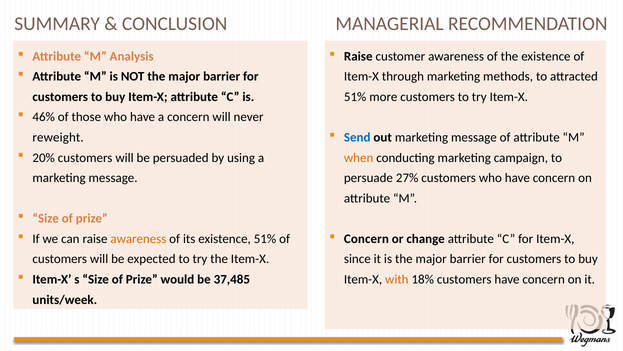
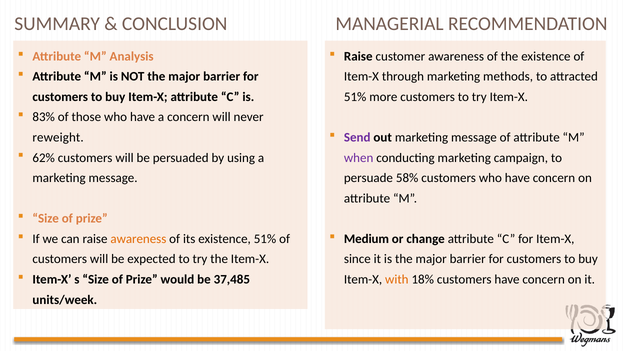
46%: 46% -> 83% (44, 117)
Send colour: blue -> purple (357, 137)
20%: 20% -> 62% (44, 158)
when colour: orange -> purple (359, 158)
27%: 27% -> 58% (407, 178)
Concern: Concern -> Medium (367, 239)
